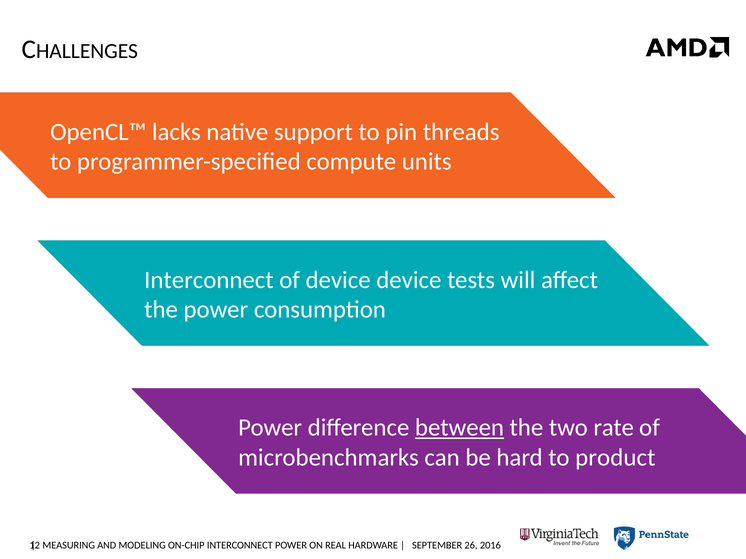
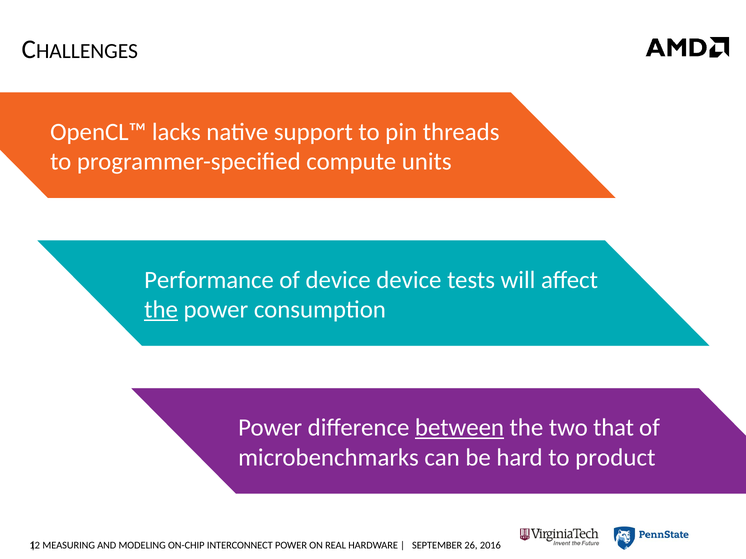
Interconnect: Interconnect -> Performance (209, 280)
the underline: none -> present (161, 310)
rate: rate -> that (614, 428)
